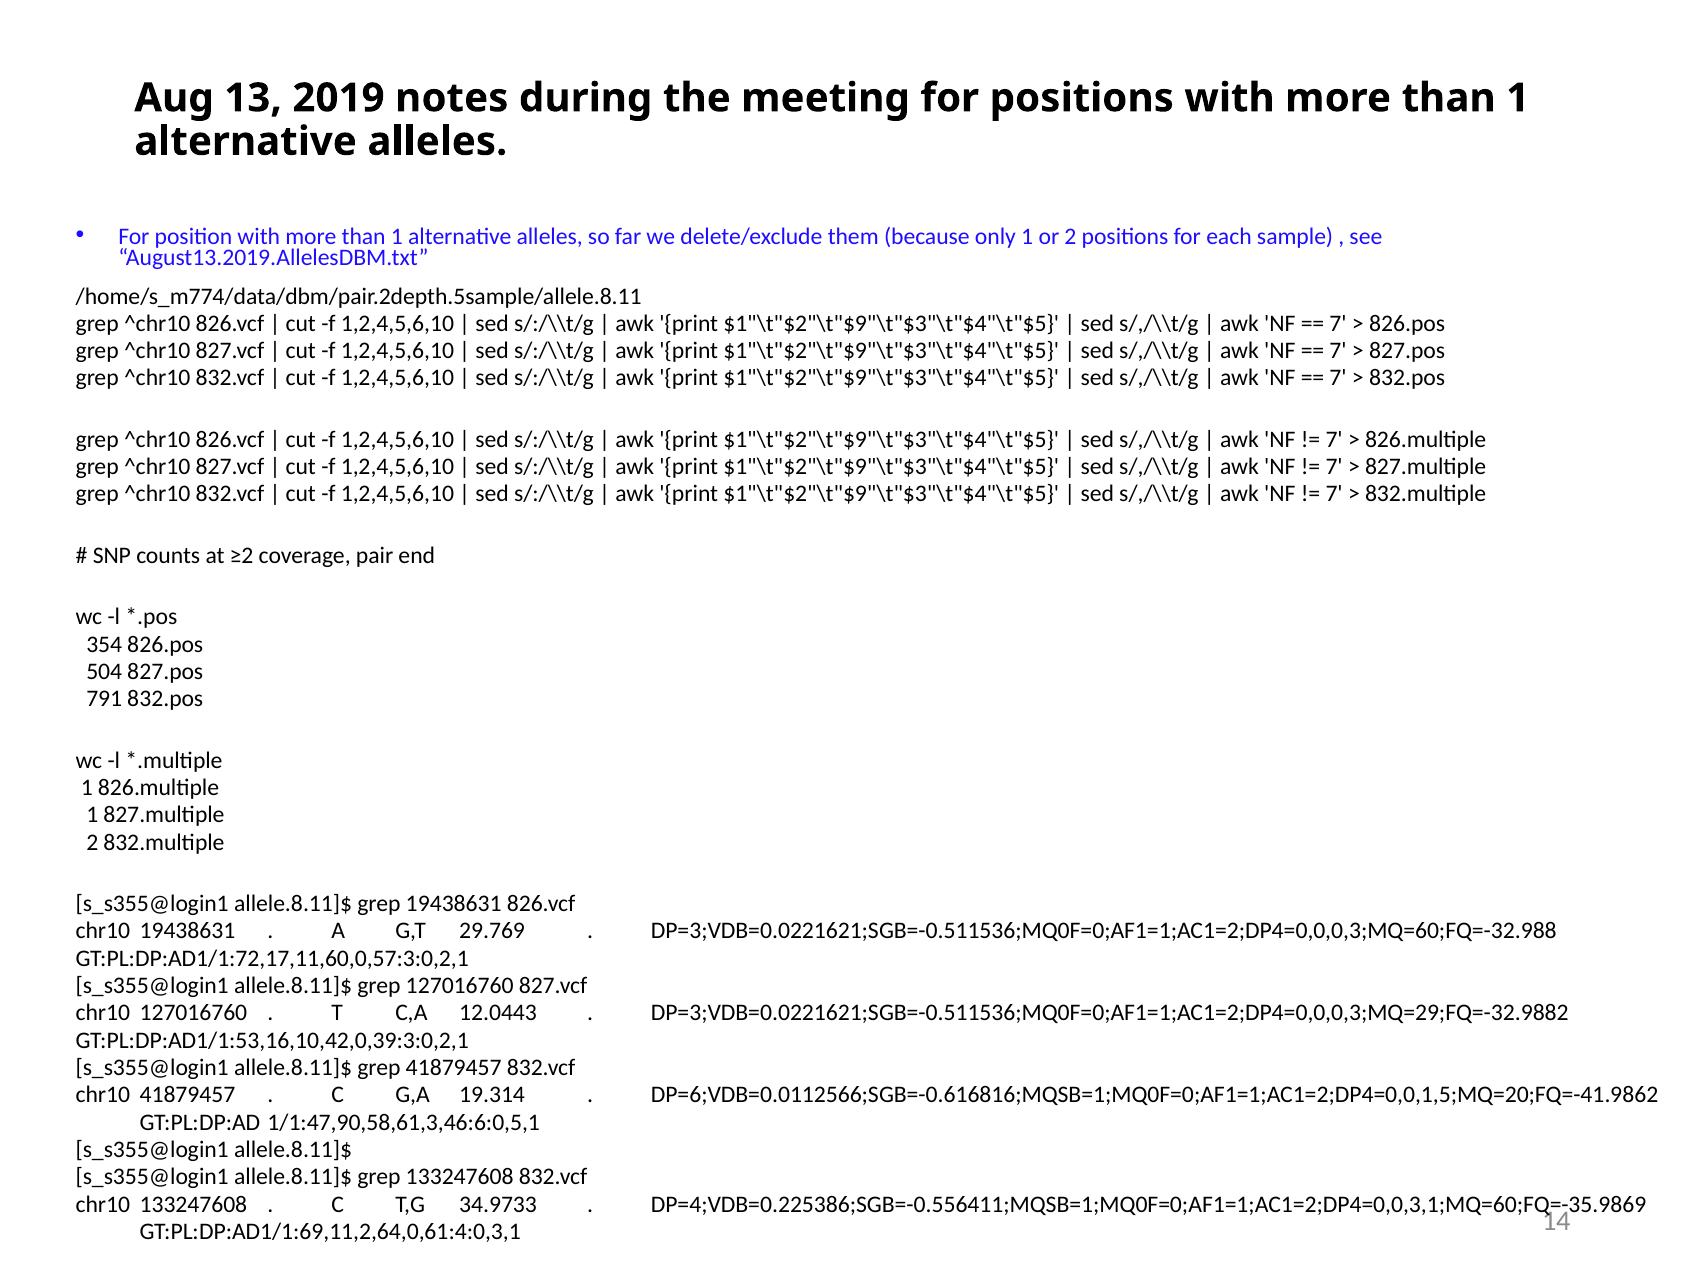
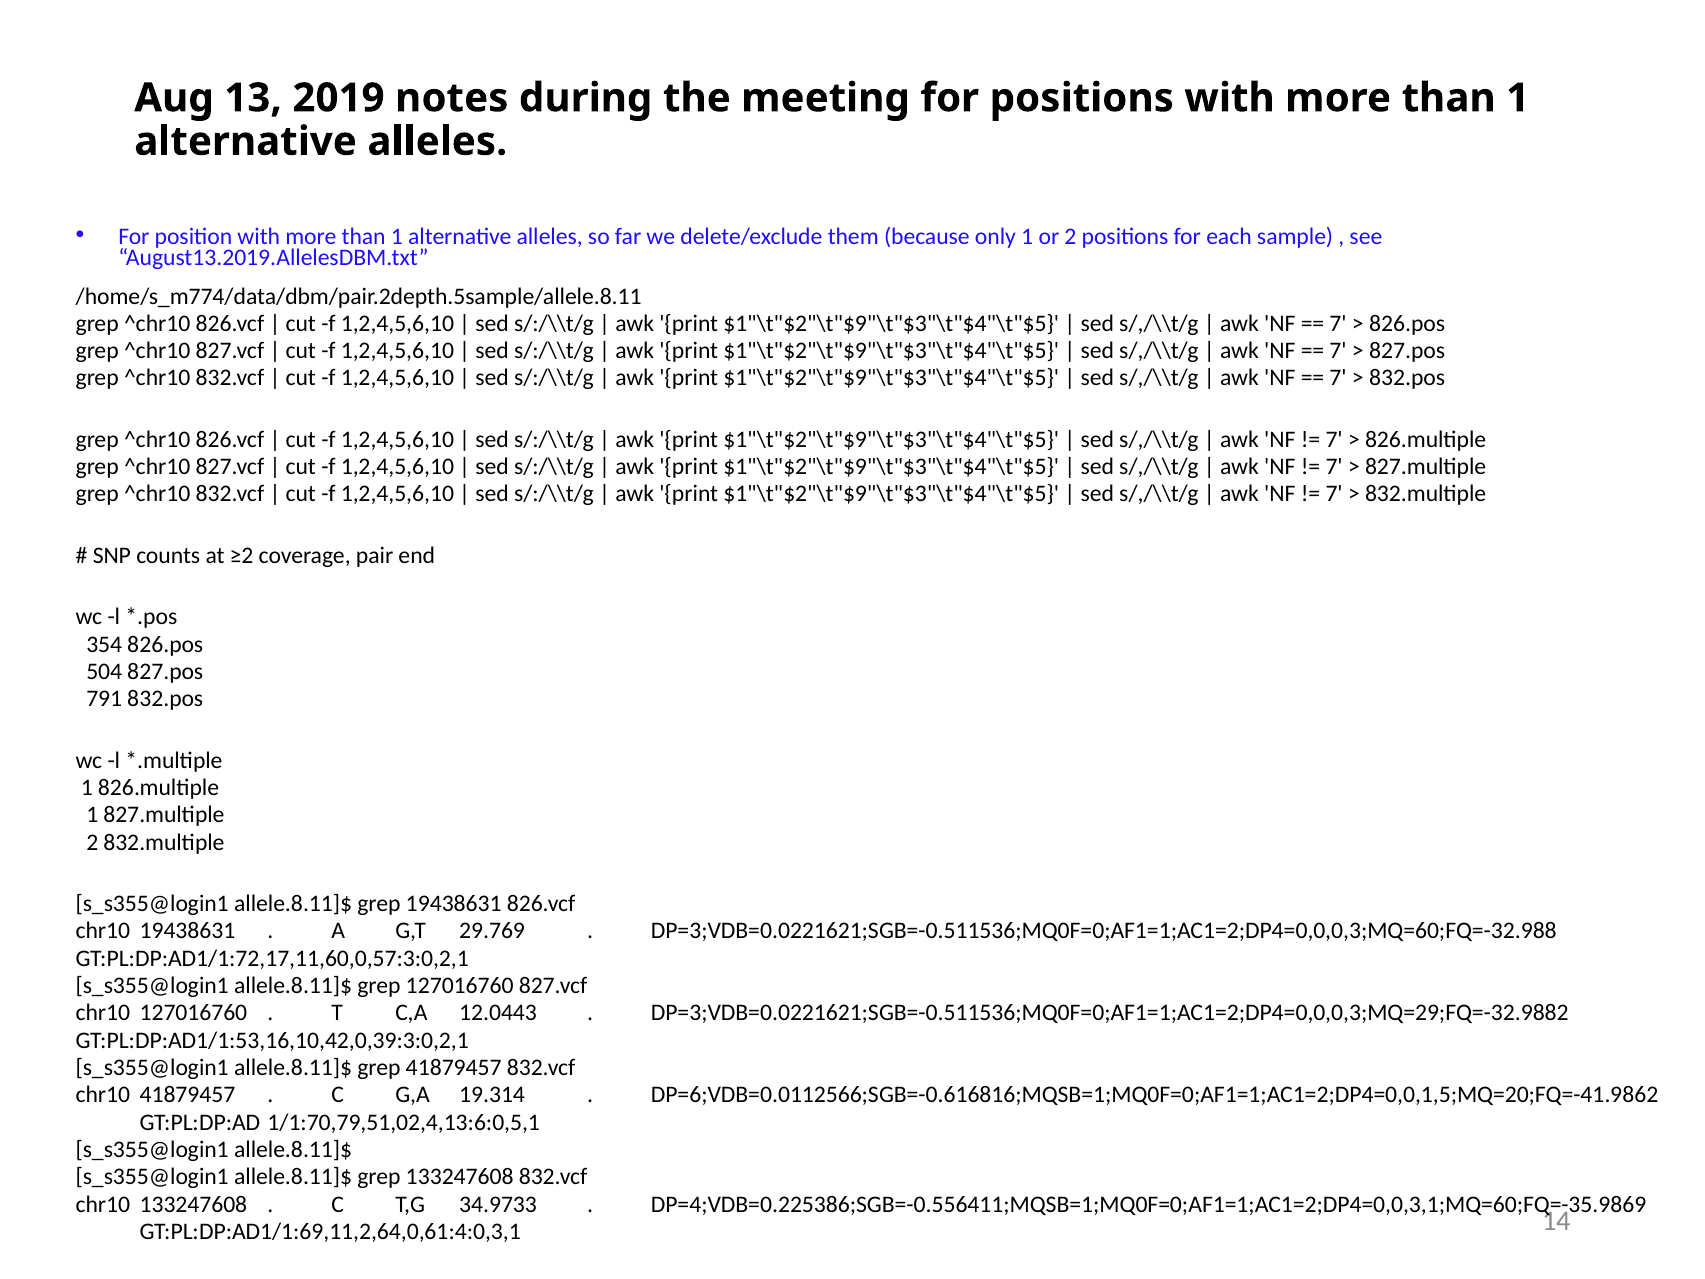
1/1:47,90,58,61,3,46:6:0,5,1: 1/1:47,90,58,61,3,46:6:0,5,1 -> 1/1:70,79,51,02,4,13:6:0,5,1 (404, 1122)
